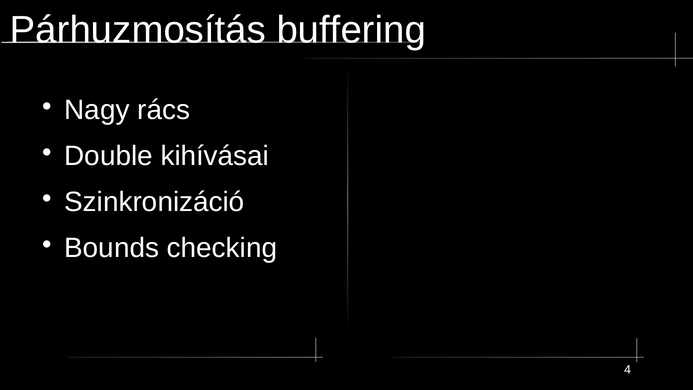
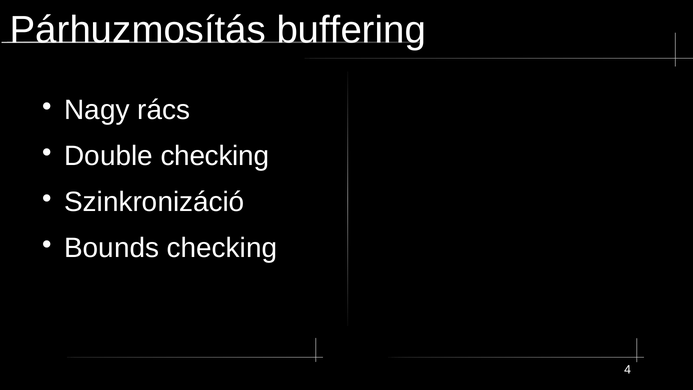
Double kihívásai: kihívásai -> checking (215, 156)
